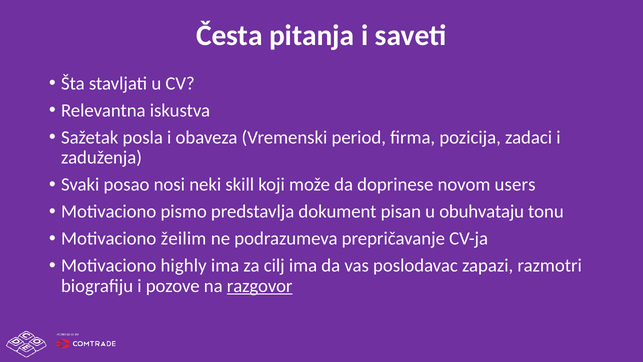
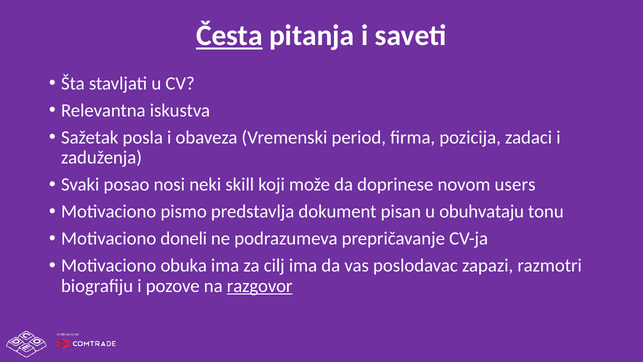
Česta underline: none -> present (229, 36)
žeilim: žeilim -> doneli (184, 238)
highly: highly -> obuka (184, 265)
